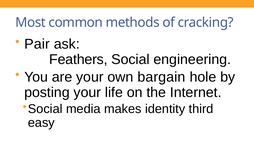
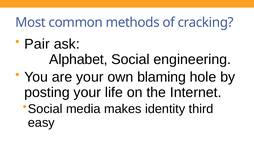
Feathers: Feathers -> Alphabet (78, 59)
bargain: bargain -> blaming (162, 77)
